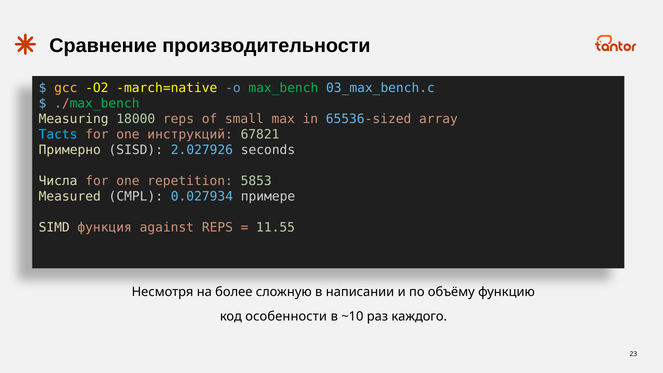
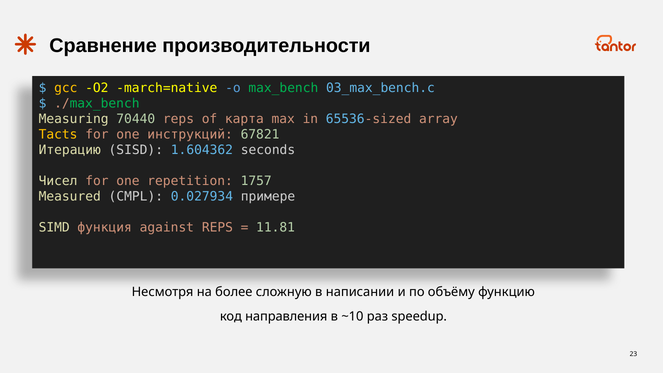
18000: 18000 -> 70440 (136, 119)
small: small -> карта (244, 119)
Tacts colour: light blue -> yellow (58, 134)
Примерно: Примерно -> Итерацию (70, 150)
2.027926: 2.027926 -> 1.604362 (202, 150)
Числа: Числа -> Чисел (58, 181)
5853: 5853 -> 1757 (256, 181)
11.55: 11.55 -> 11.81 (276, 227)
особенности: особенности -> направления (286, 316)
каждого: каждого -> speedup (419, 316)
